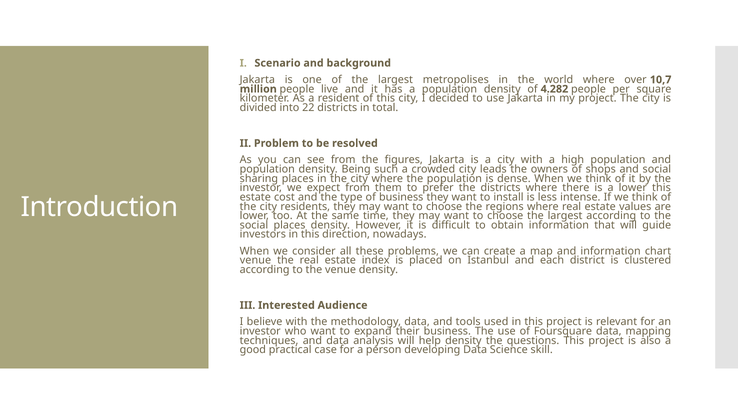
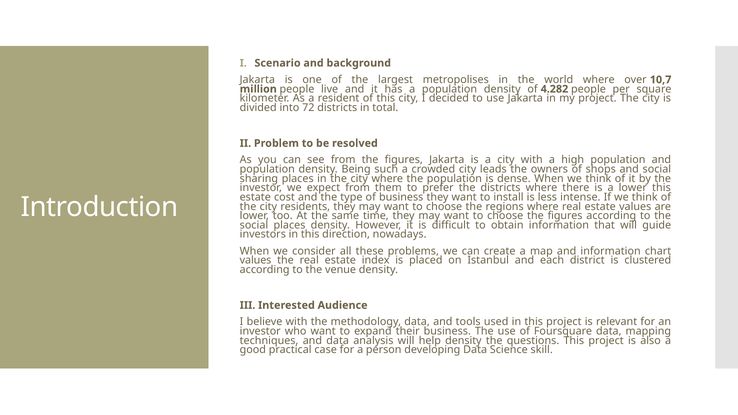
22: 22 -> 72 (308, 108)
choose the largest: largest -> figures (565, 216)
venue: venue -> values (256, 260)
